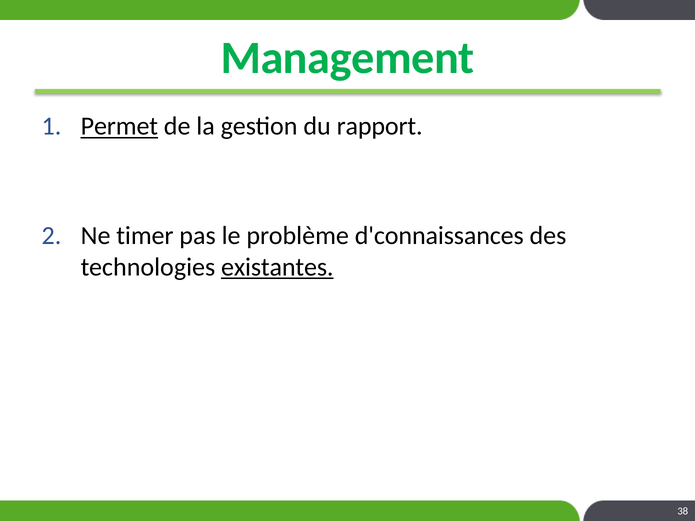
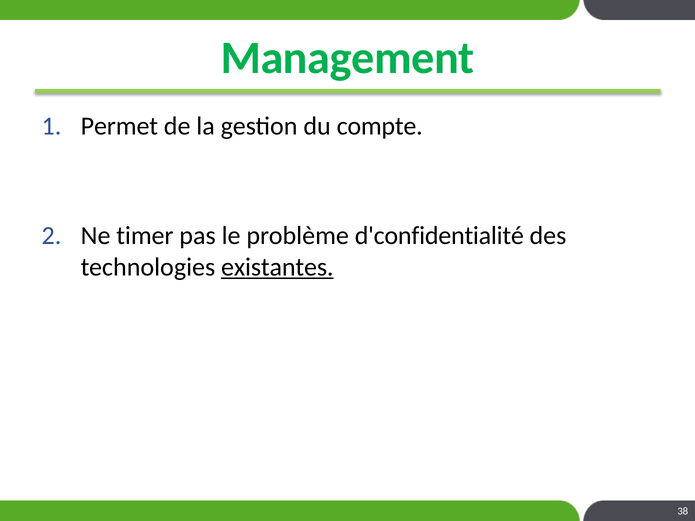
Permet underline: present -> none (119, 126)
rapport: rapport -> compte (380, 126)
d'connaissances: d'connaissances -> d'confidentialité (439, 236)
